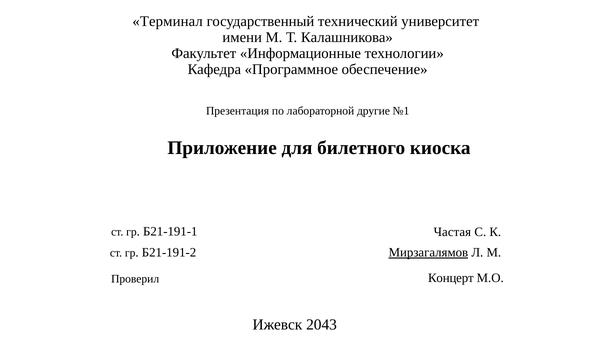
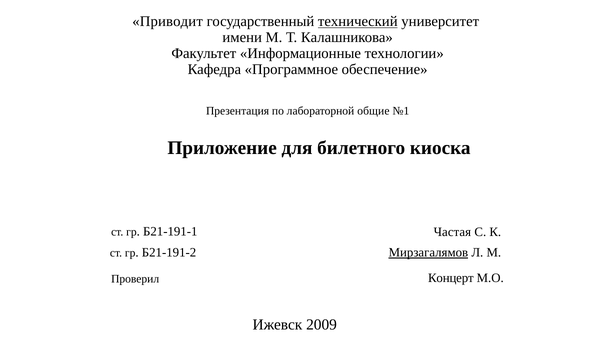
Терминал: Терминал -> Приводит (168, 21)
технический underline: none -> present (358, 21)
другие: другие -> общие (373, 111)
2043: 2043 -> 2009 (322, 325)
